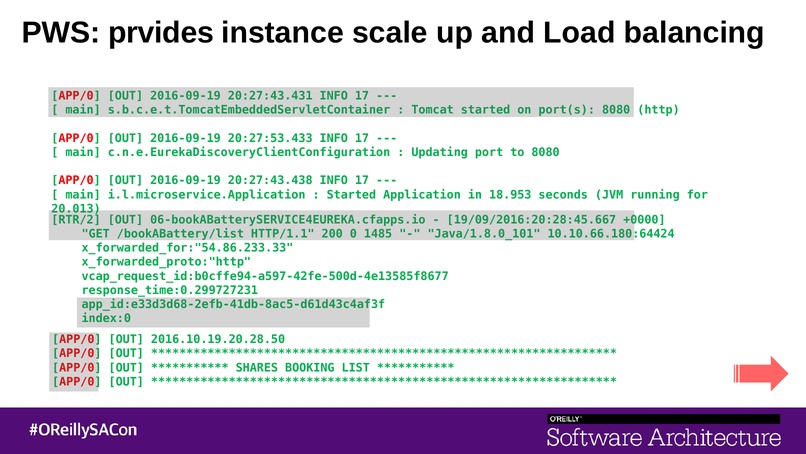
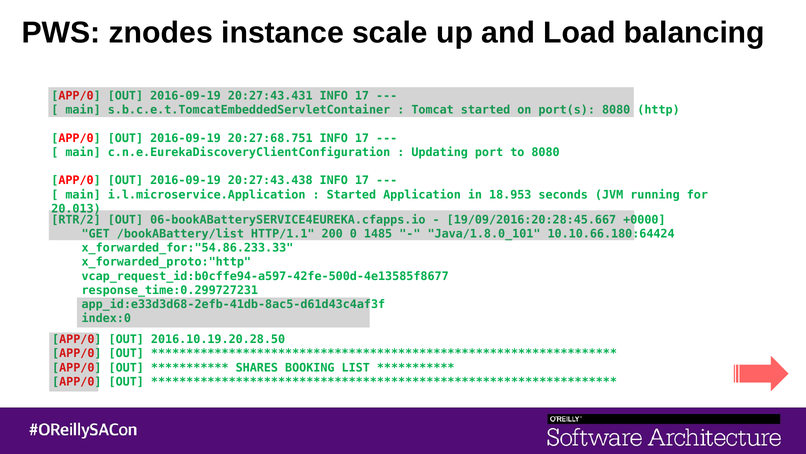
prvides: prvides -> znodes (161, 33)
20:27:53.433: 20:27:53.433 -> 20:27:68.751 (270, 138)
